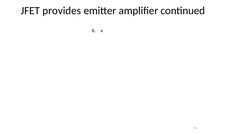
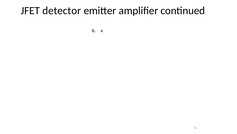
provides: provides -> detector (62, 11)
